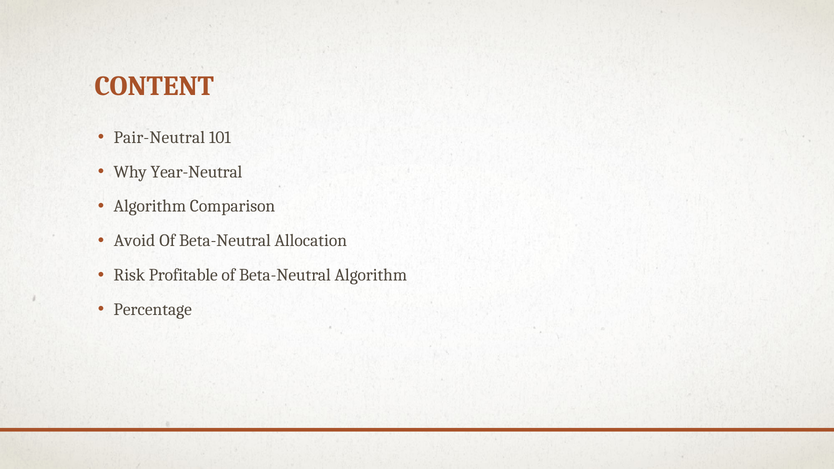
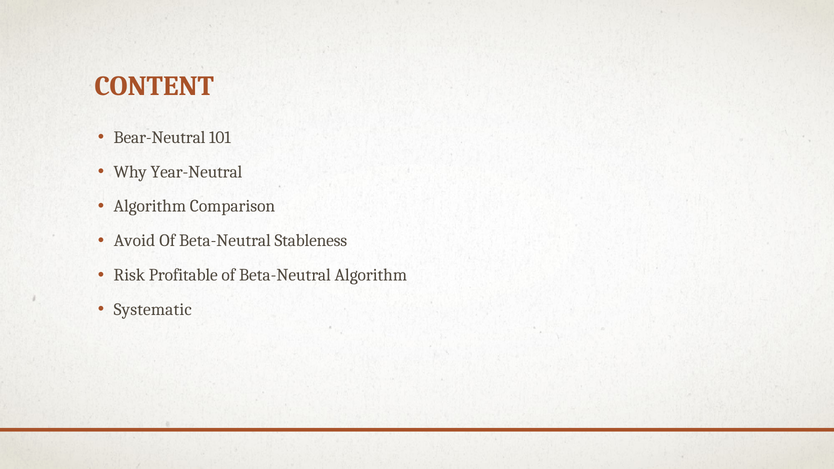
Pair-Neutral: Pair-Neutral -> Bear-Neutral (160, 138)
Allocation: Allocation -> Stableness (311, 241)
Percentage: Percentage -> Systematic (153, 310)
